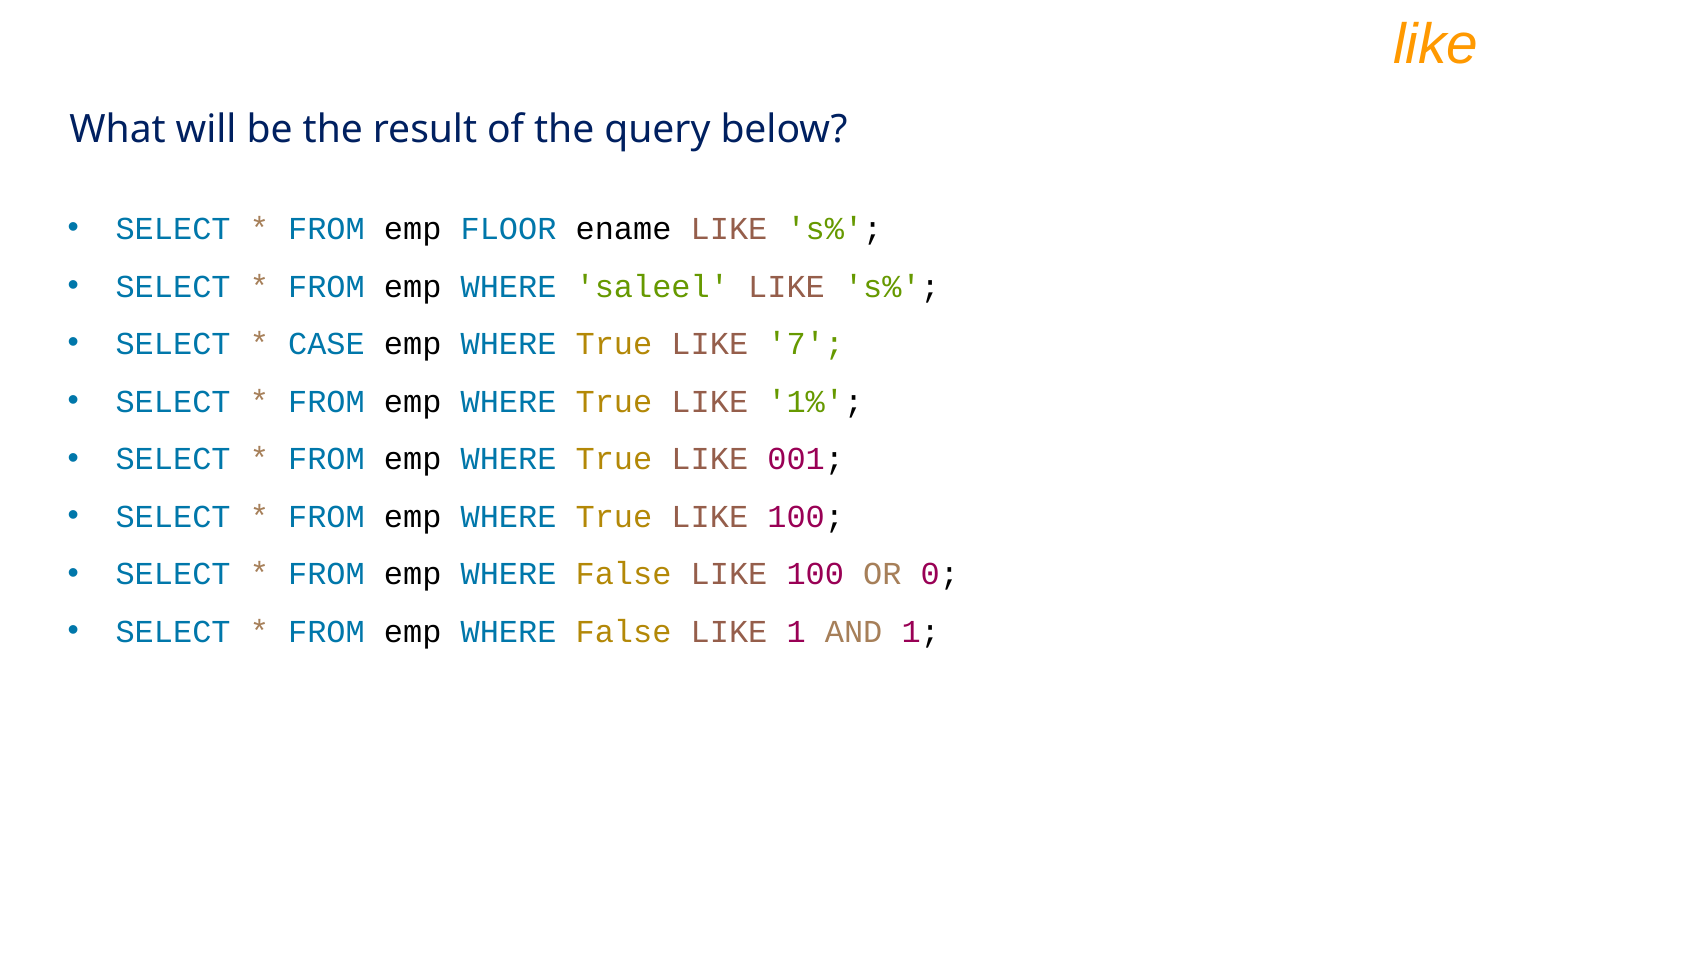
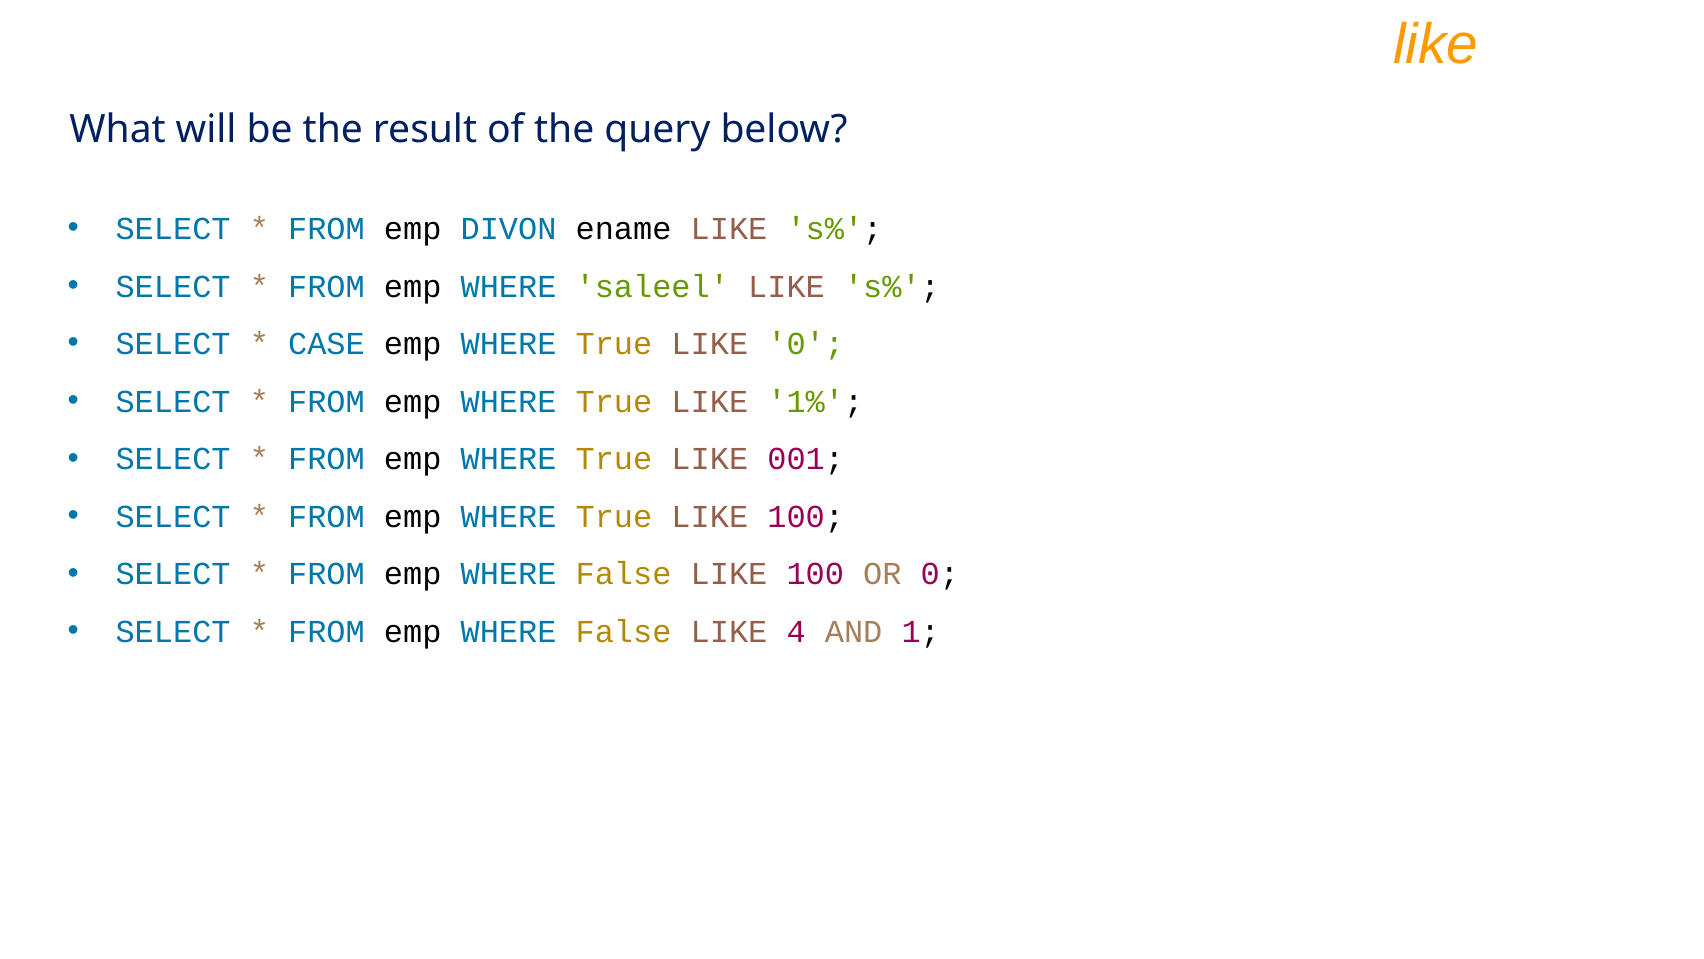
FLOOR: FLOOR -> DIVON (509, 229)
LIKE 7: 7 -> 0 (806, 344)
LIKE 1: 1 -> 4 (796, 632)
